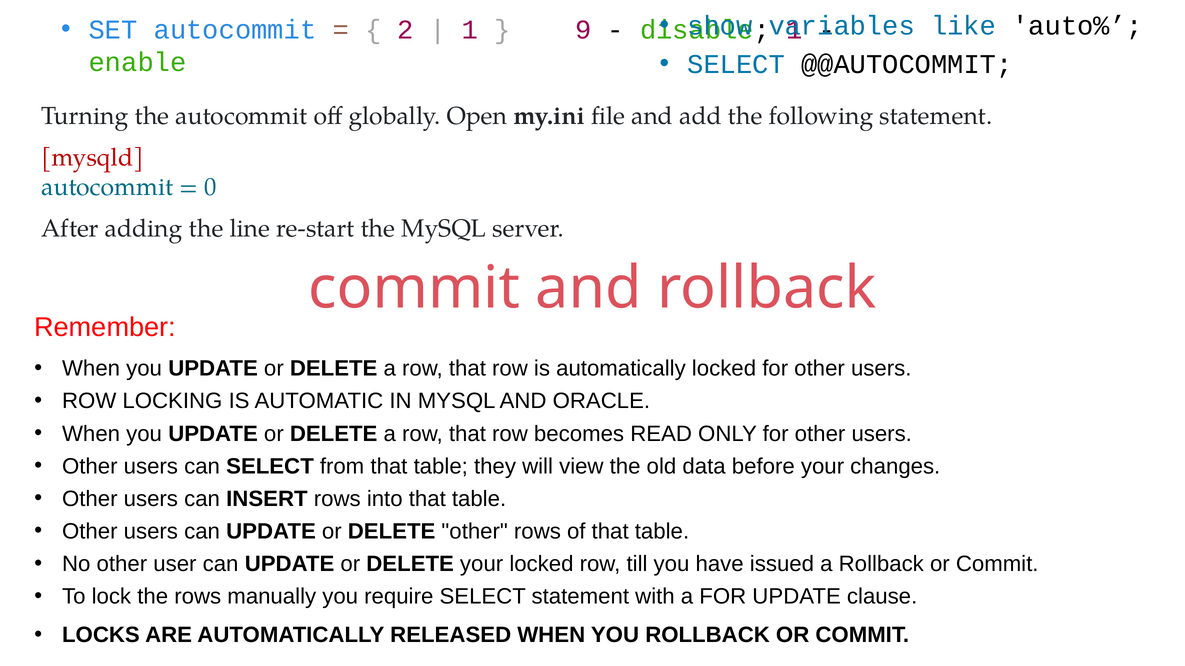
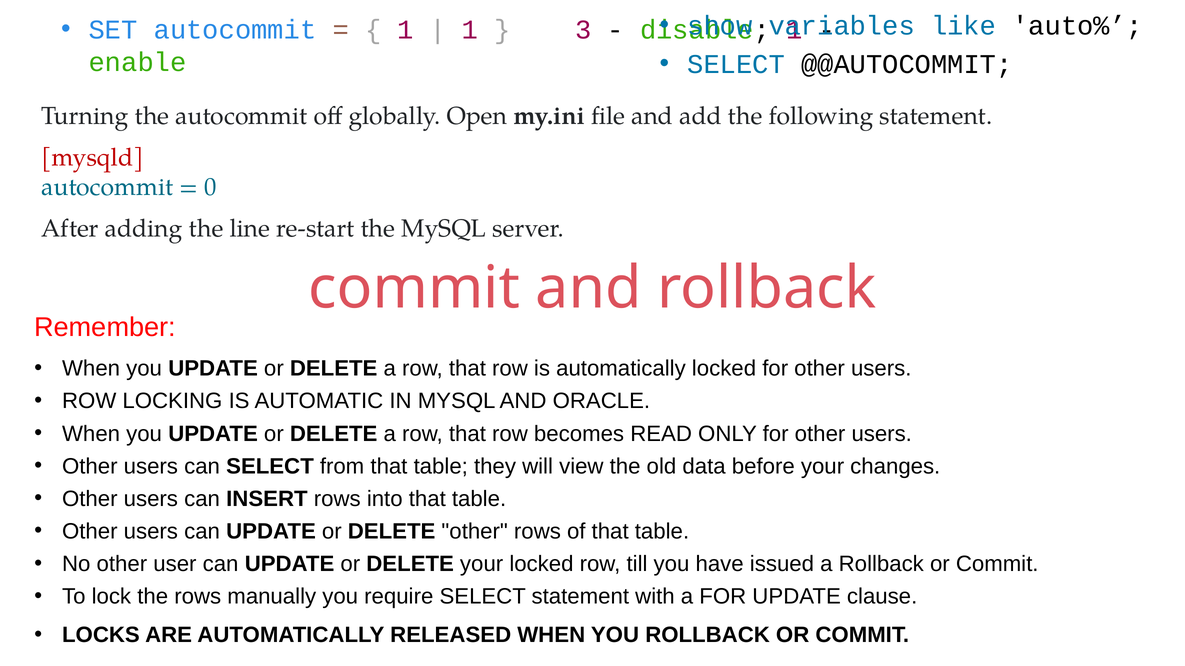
2: 2 -> 1 (405, 30)
9: 9 -> 3 (583, 30)
